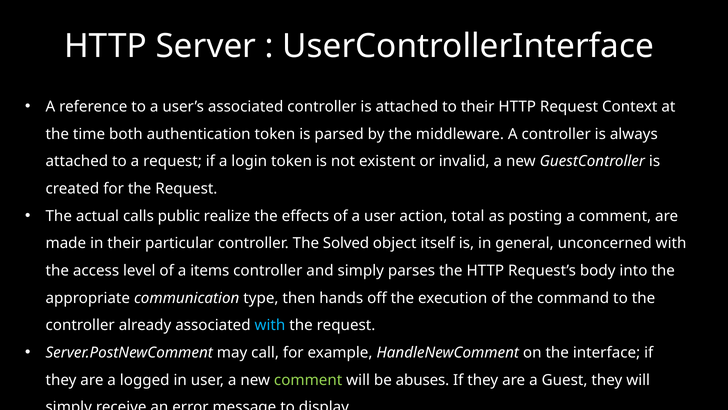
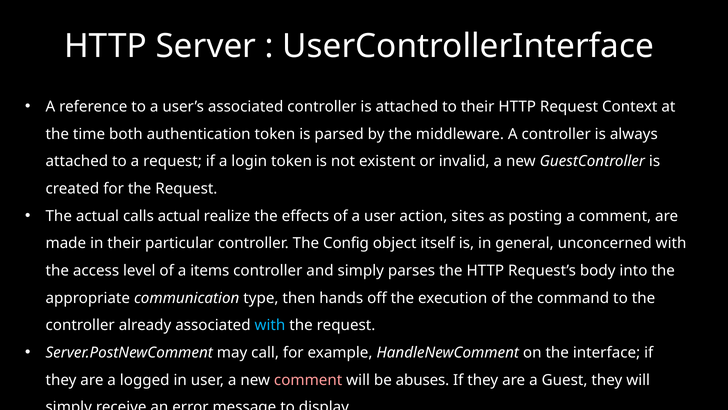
calls public: public -> actual (179, 216)
total: total -> sites (468, 216)
Solved: Solved -> Config (346, 243)
comment colour: light green -> pink (308, 380)
